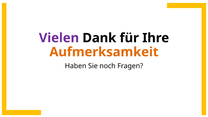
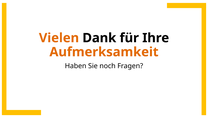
Vielen colour: purple -> orange (59, 38)
